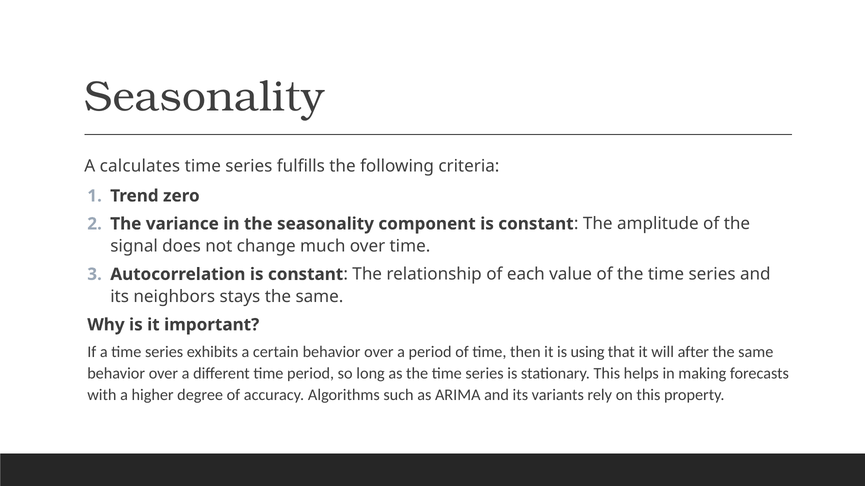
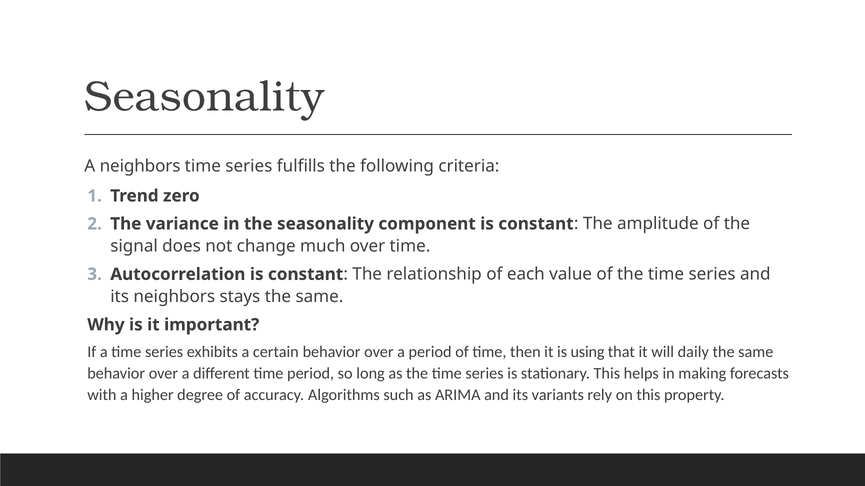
A calculates: calculates -> neighbors (140, 166)
after: after -> daily (693, 352)
